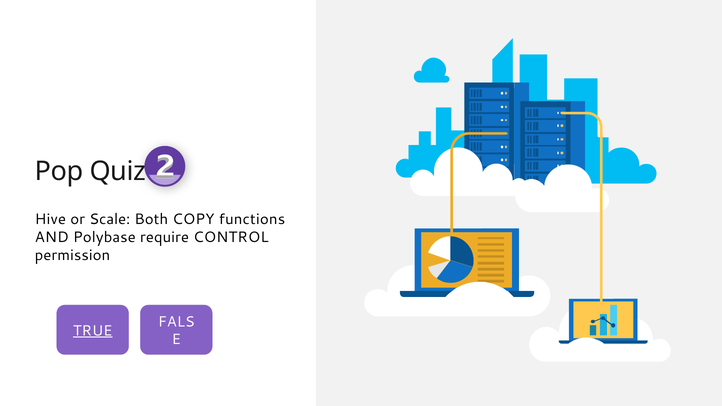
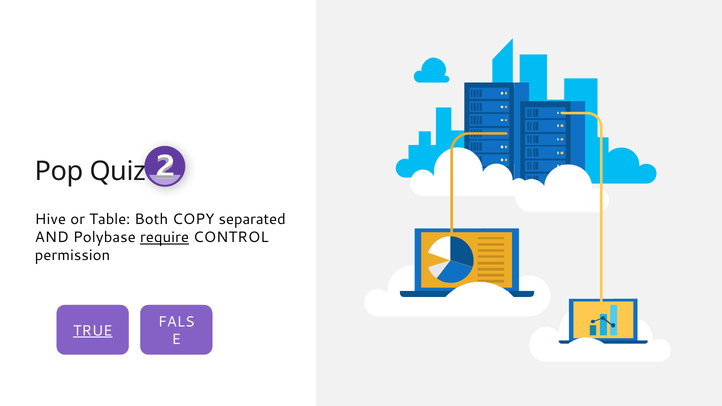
Scale: Scale -> Table (110, 219)
functions: functions -> separated (252, 219)
require underline: none -> present (164, 238)
